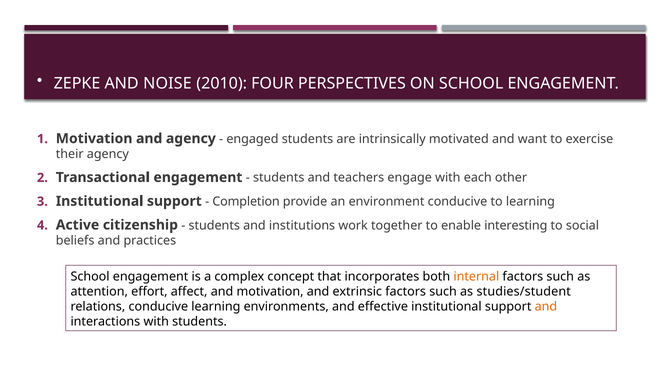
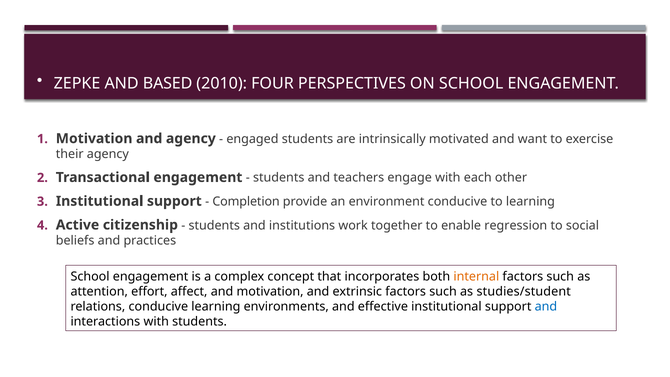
NOISE: NOISE -> BASED (168, 83)
interesting: interesting -> regression (516, 225)
and colour: orange -> blue (546, 306)
